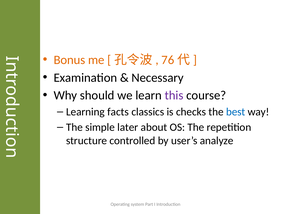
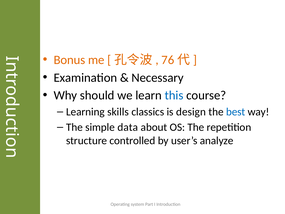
this colour: purple -> blue (174, 95)
facts: facts -> skills (118, 112)
checks: checks -> design (191, 112)
later: later -> data (128, 127)
